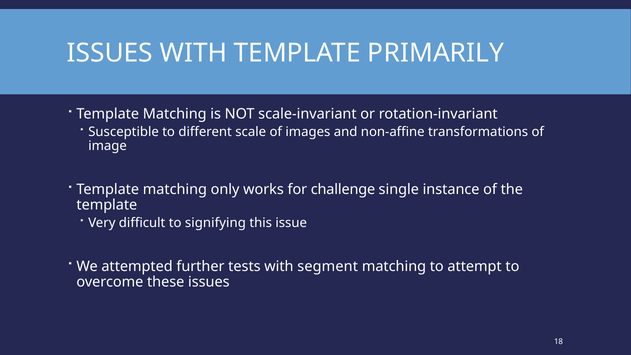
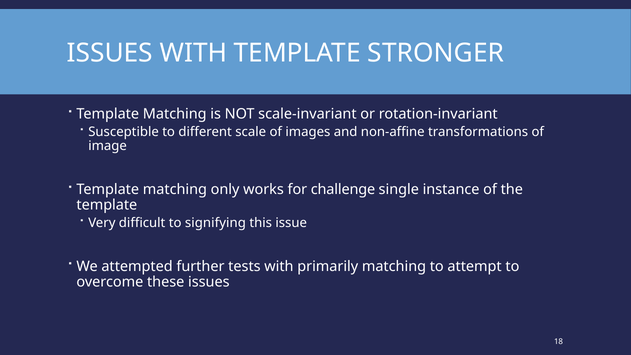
PRIMARILY: PRIMARILY -> STRONGER (436, 53)
segment: segment -> primarily (328, 266)
